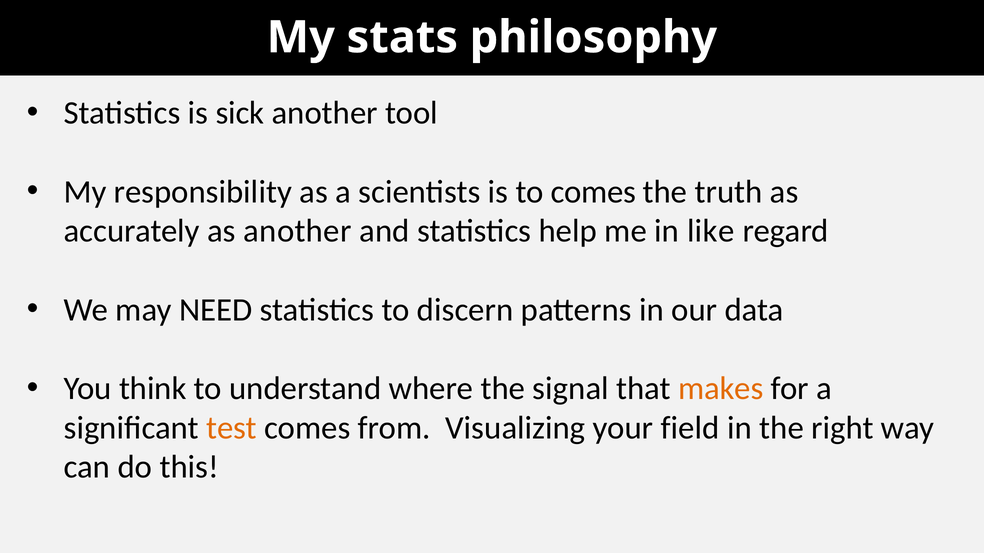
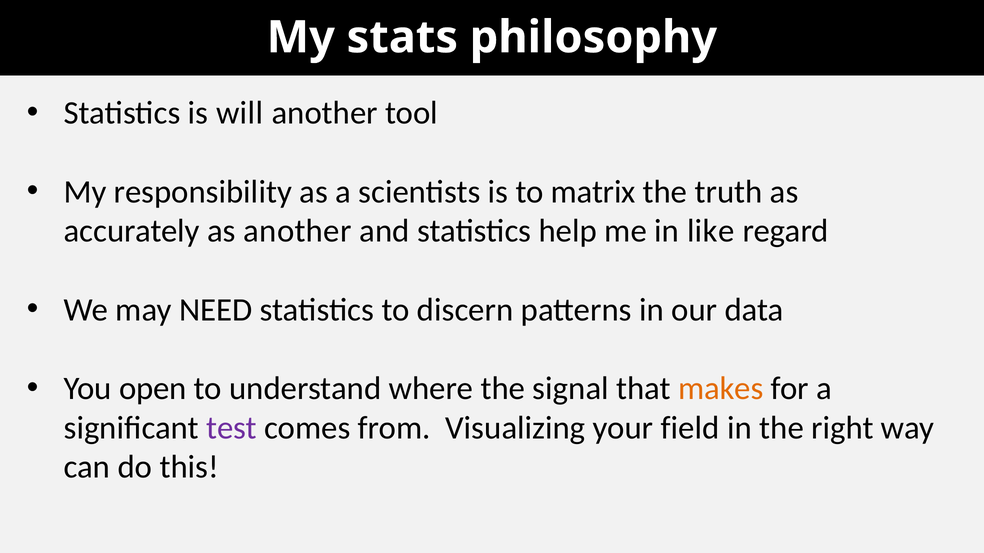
sick: sick -> will (240, 113)
to comes: comes -> matrix (593, 192)
think: think -> open (153, 389)
test colour: orange -> purple (232, 428)
